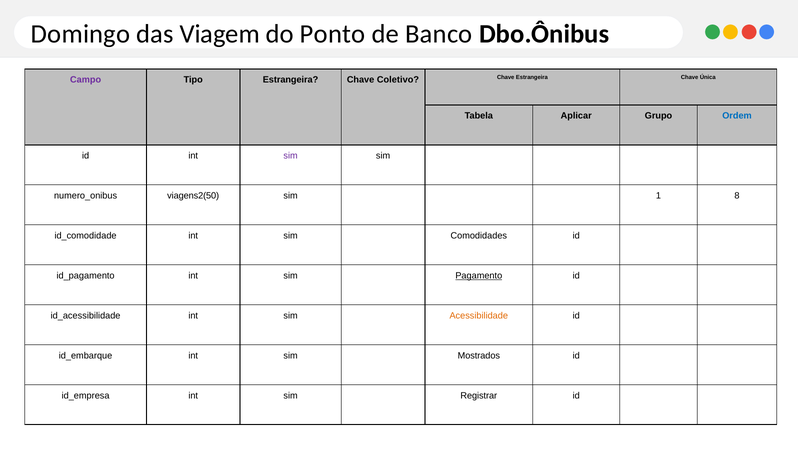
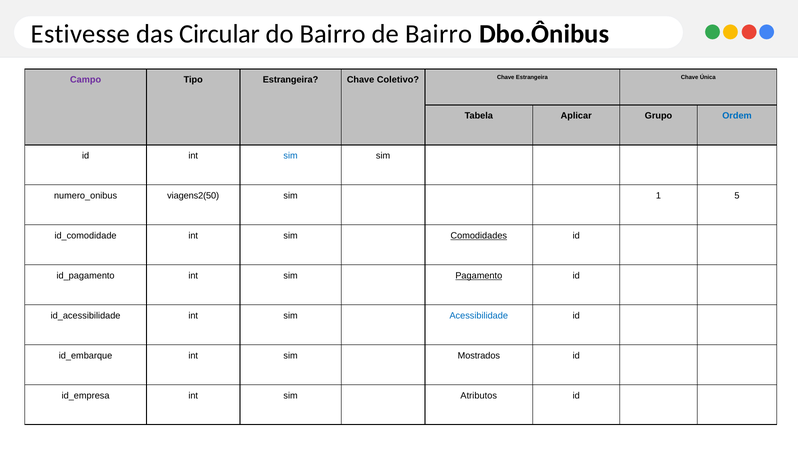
Domingo: Domingo -> Estivesse (80, 34)
Viagem: Viagem -> Circular (220, 34)
do Ponto: Ponto -> Bairro (333, 34)
de Banco: Banco -> Bairro (439, 34)
sim colour: purple -> blue (291, 156)
8: 8 -> 5 (737, 196)
Comodidades underline: none -> present (479, 236)
Acessibilidade colour: orange -> blue (479, 316)
Registrar: Registrar -> Atributos (479, 395)
